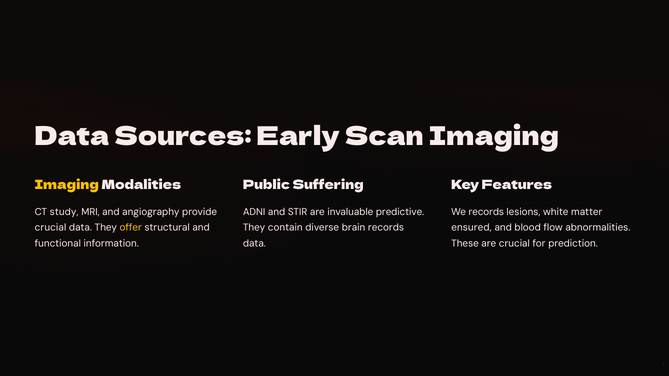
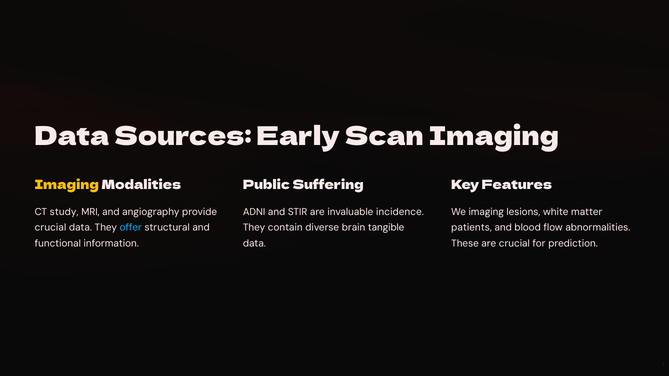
predictive: predictive -> incidence (400, 212)
We records: records -> imaging (486, 212)
offer colour: yellow -> light blue (131, 228)
brain records: records -> tangible (386, 228)
ensured: ensured -> patients (471, 228)
